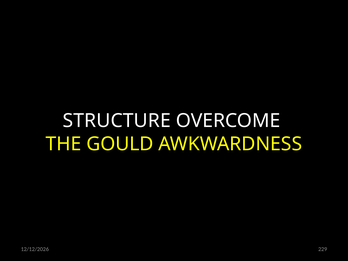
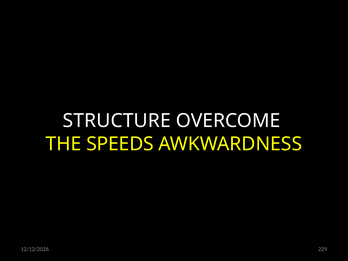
GOULD: GOULD -> SPEEDS (120, 144)
